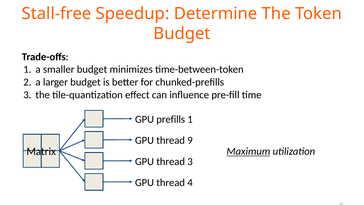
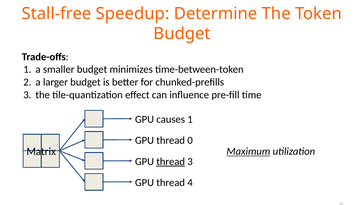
prefills: prefills -> causes (171, 119)
9: 9 -> 0 (190, 140)
thread underline: none -> present (171, 161)
